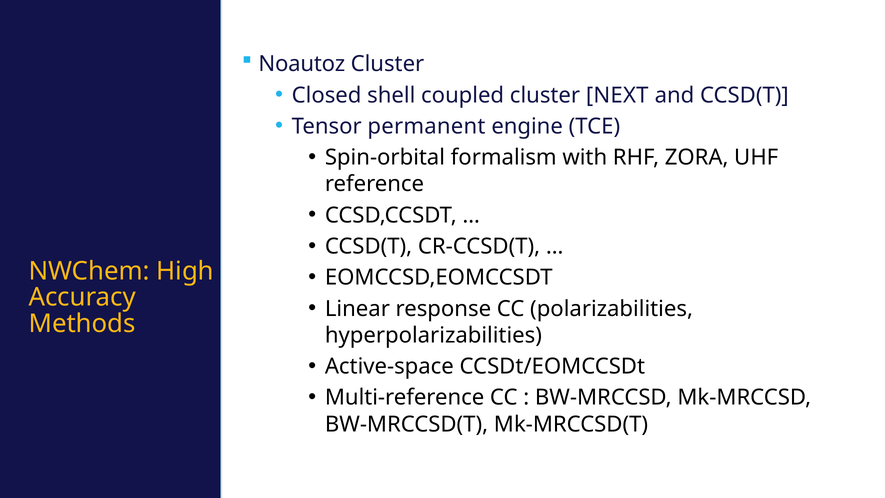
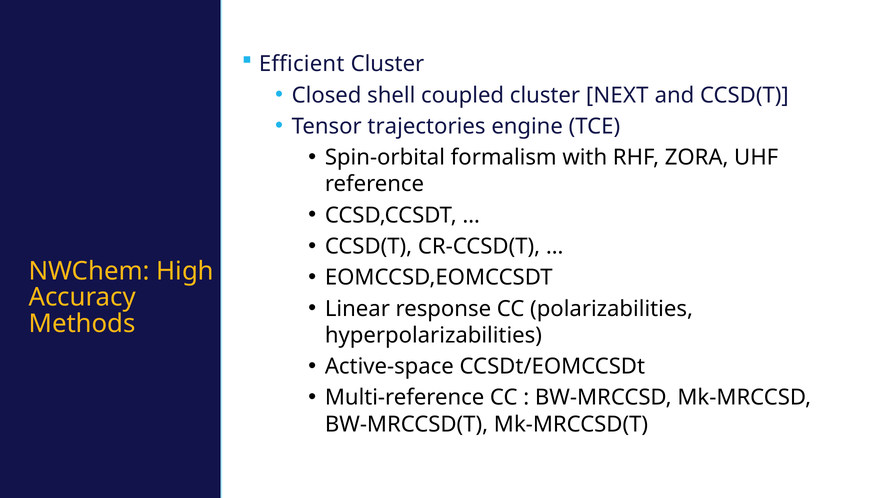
Noautoz: Noautoz -> Efficient (302, 64)
permanent: permanent -> trajectories (427, 126)
